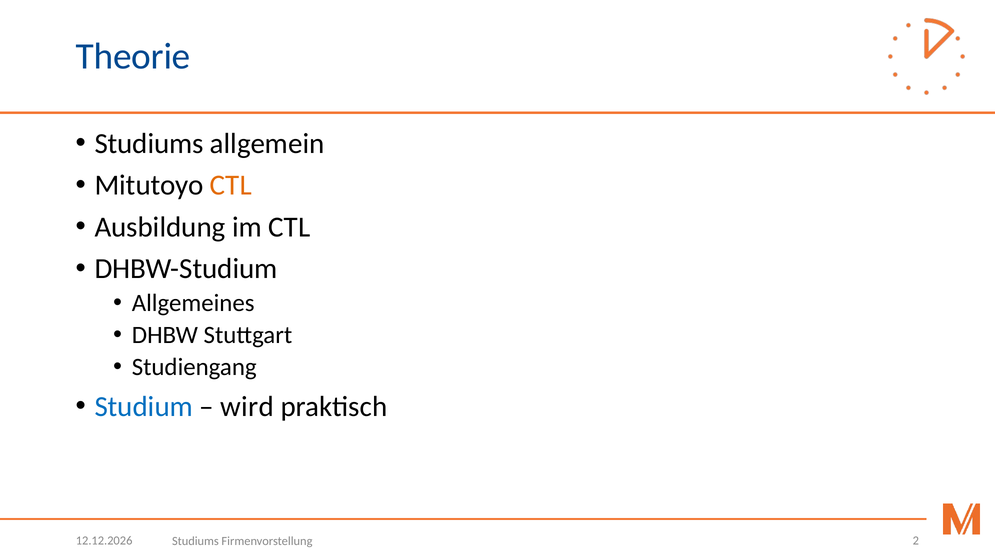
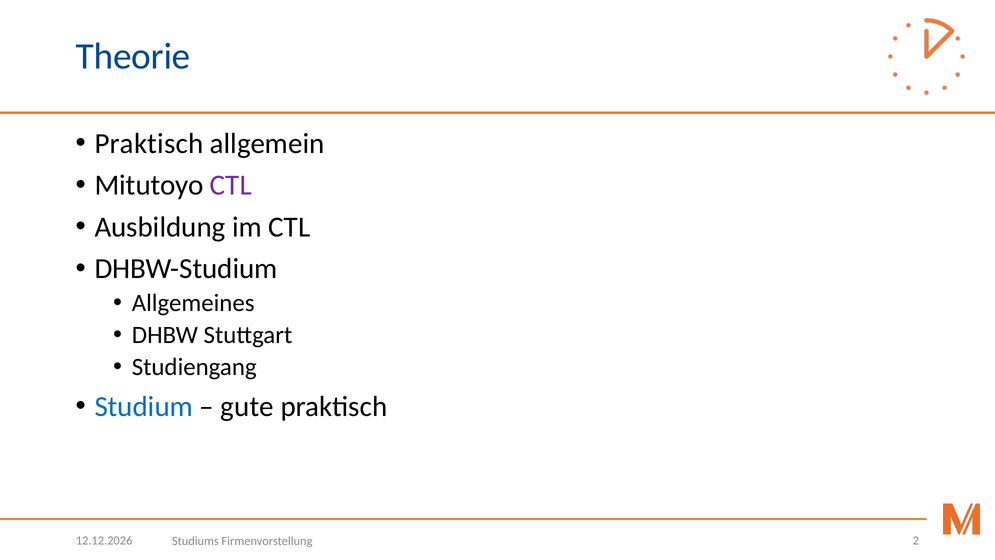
Studiums: Studiums -> Praktisch (149, 143)
CTL colour: orange -> purple (231, 185)
wird: wird -> gute (247, 406)
